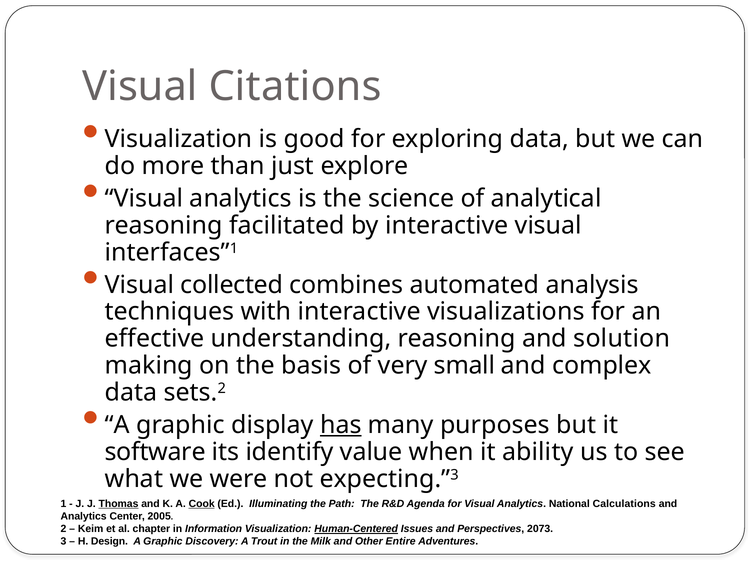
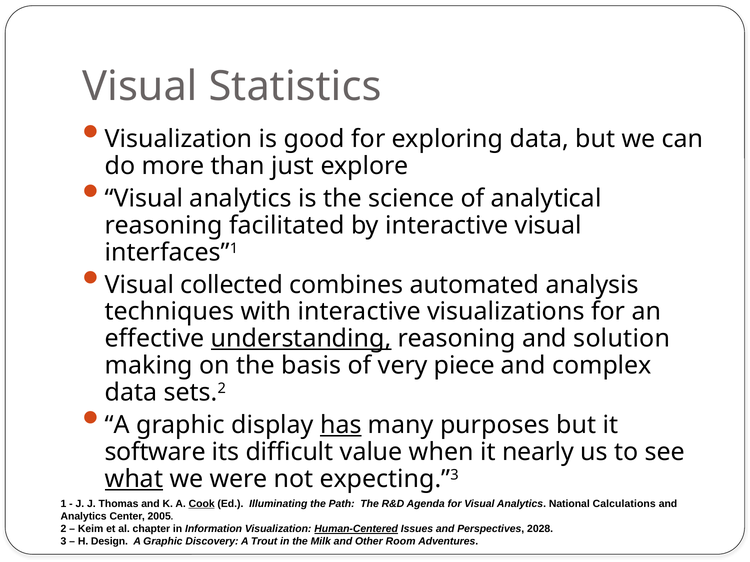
Citations: Citations -> Statistics (295, 87)
understanding underline: none -> present (301, 339)
small: small -> piece (464, 366)
identify: identify -> difficult (289, 452)
ability: ability -> nearly (538, 452)
what underline: none -> present (134, 479)
Thomas underline: present -> none (119, 504)
2073: 2073 -> 2028 (540, 529)
Entire: Entire -> Room (401, 542)
